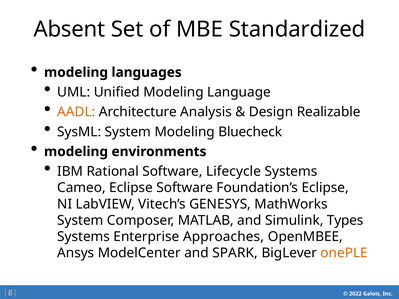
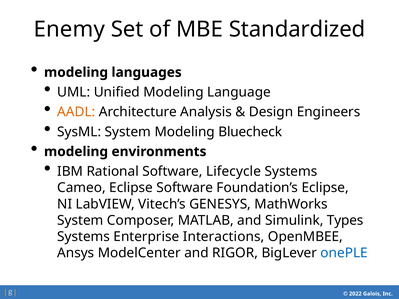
Absent: Absent -> Enemy (69, 29)
Realizable: Realizable -> Engineers (329, 112)
Approaches: Approaches -> Interactions (224, 237)
SPARK: SPARK -> RIGOR (235, 253)
onePLE colour: orange -> blue (344, 253)
